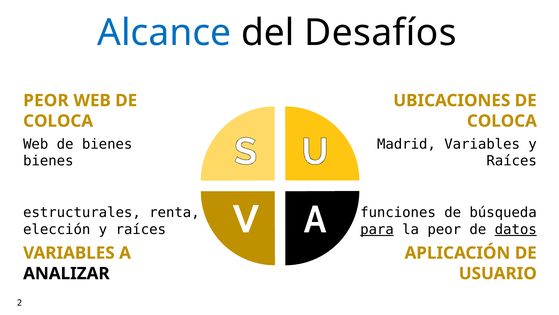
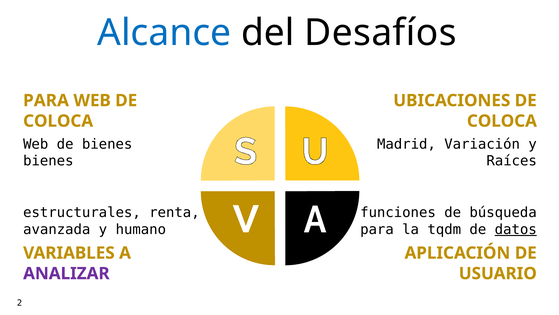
PEOR: PEOR -> PARA (46, 100)
Madrid Variables: Variables -> Variación (482, 144)
elección: elección -> avanzada (57, 229)
raíces: raíces -> humano (141, 229)
para underline: present -> none (377, 229)
la peor: peor -> tqdm (444, 229)
ANALIZAR colour: black -> purple (66, 273)
